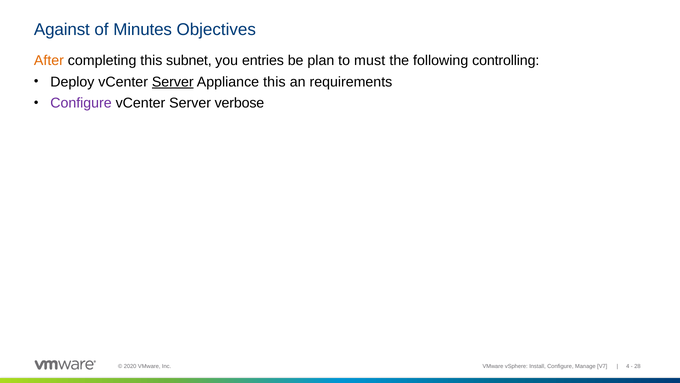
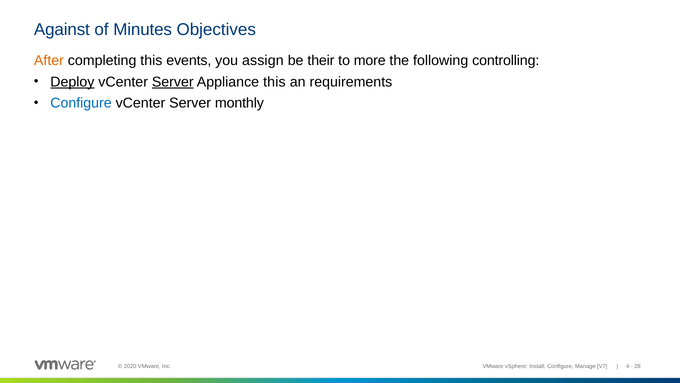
subnet: subnet -> events (189, 60)
entries: entries -> assign (263, 60)
plan: plan -> their (321, 60)
must: must -> more (370, 60)
Deploy underline: none -> present (72, 82)
Configure colour: purple -> blue (81, 103)
verbose: verbose -> monthly (239, 103)
